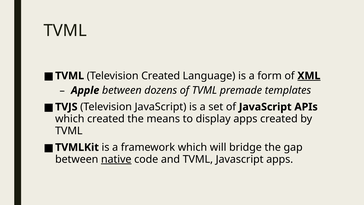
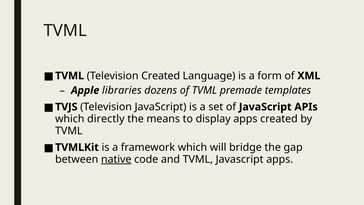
XML underline: present -> none (309, 76)
Apple between: between -> libraries (122, 90)
which created: created -> directly (106, 119)
